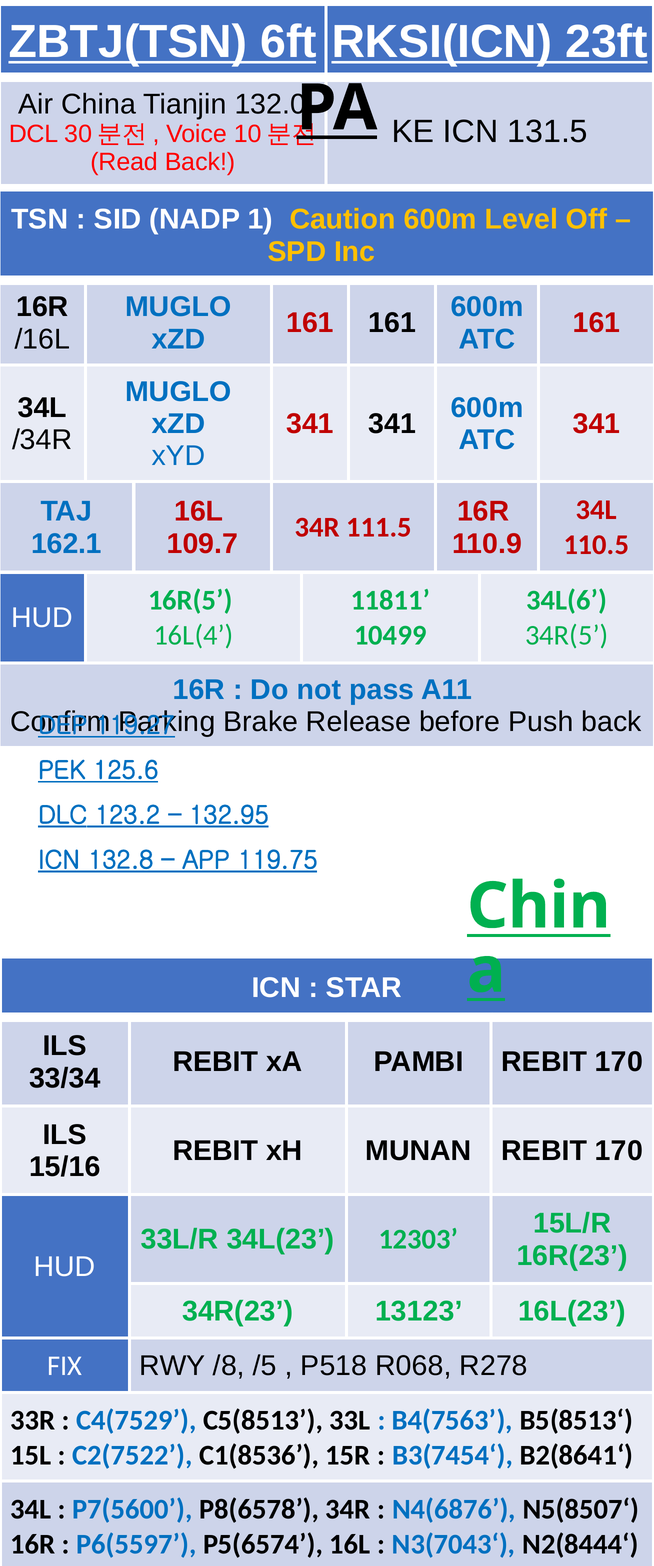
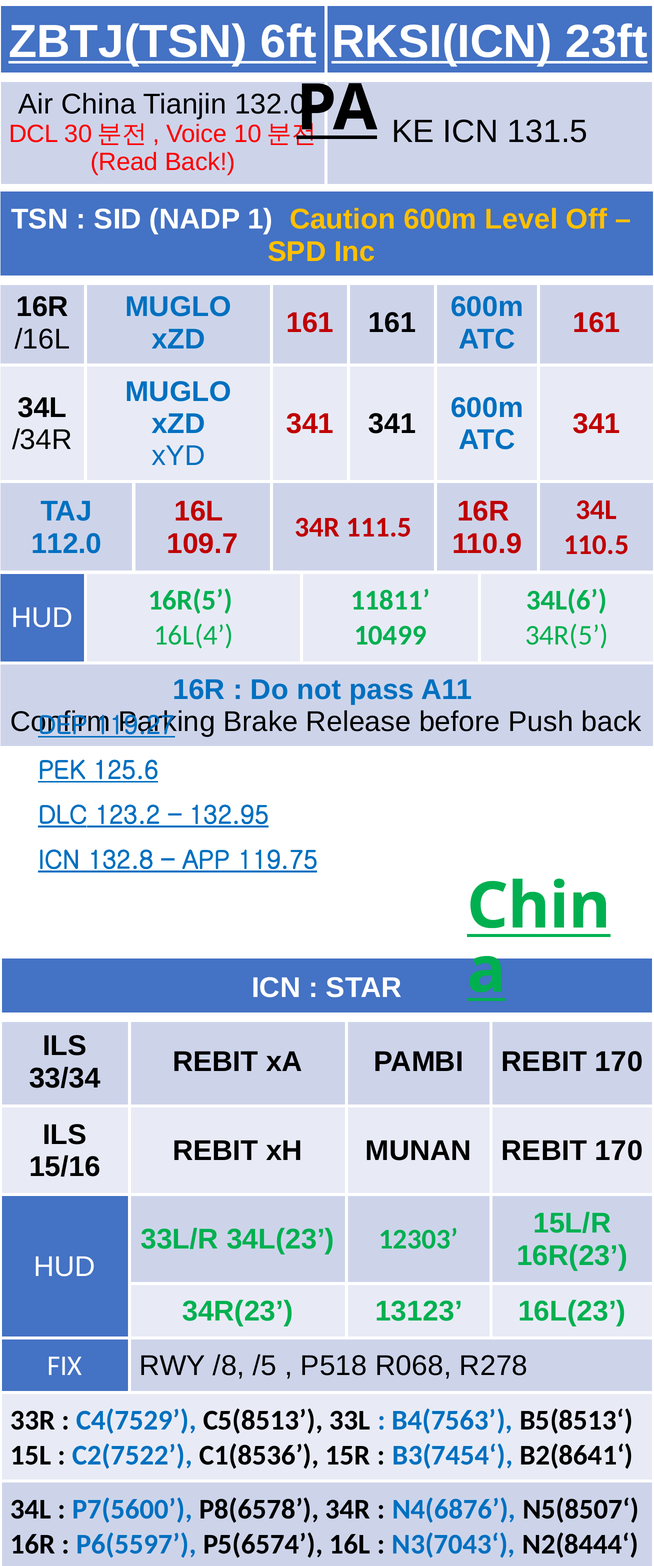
162.1: 162.1 -> 112.0 (67, 543)
